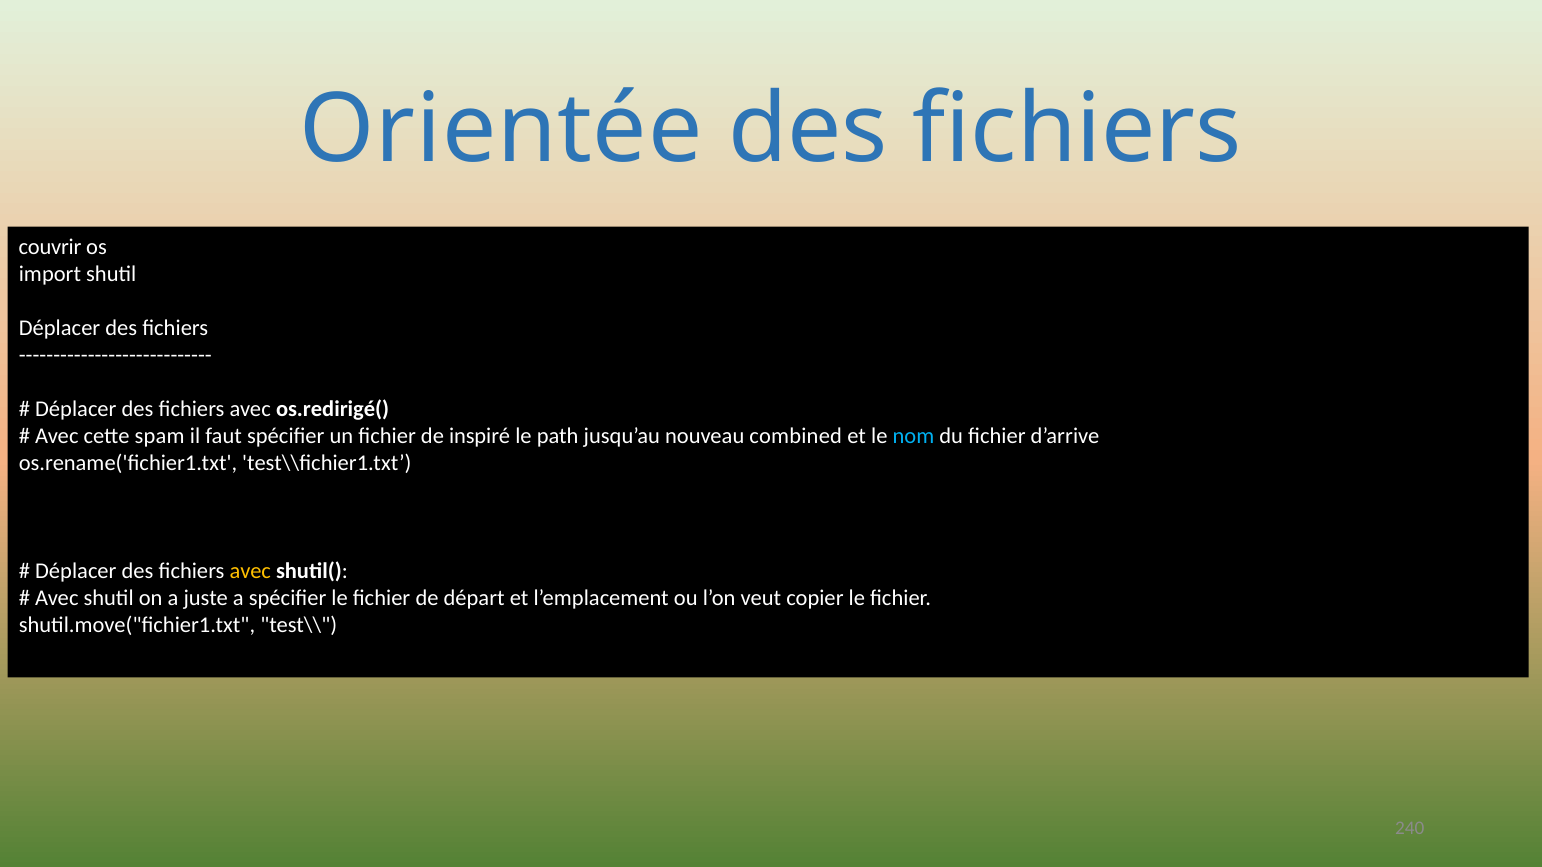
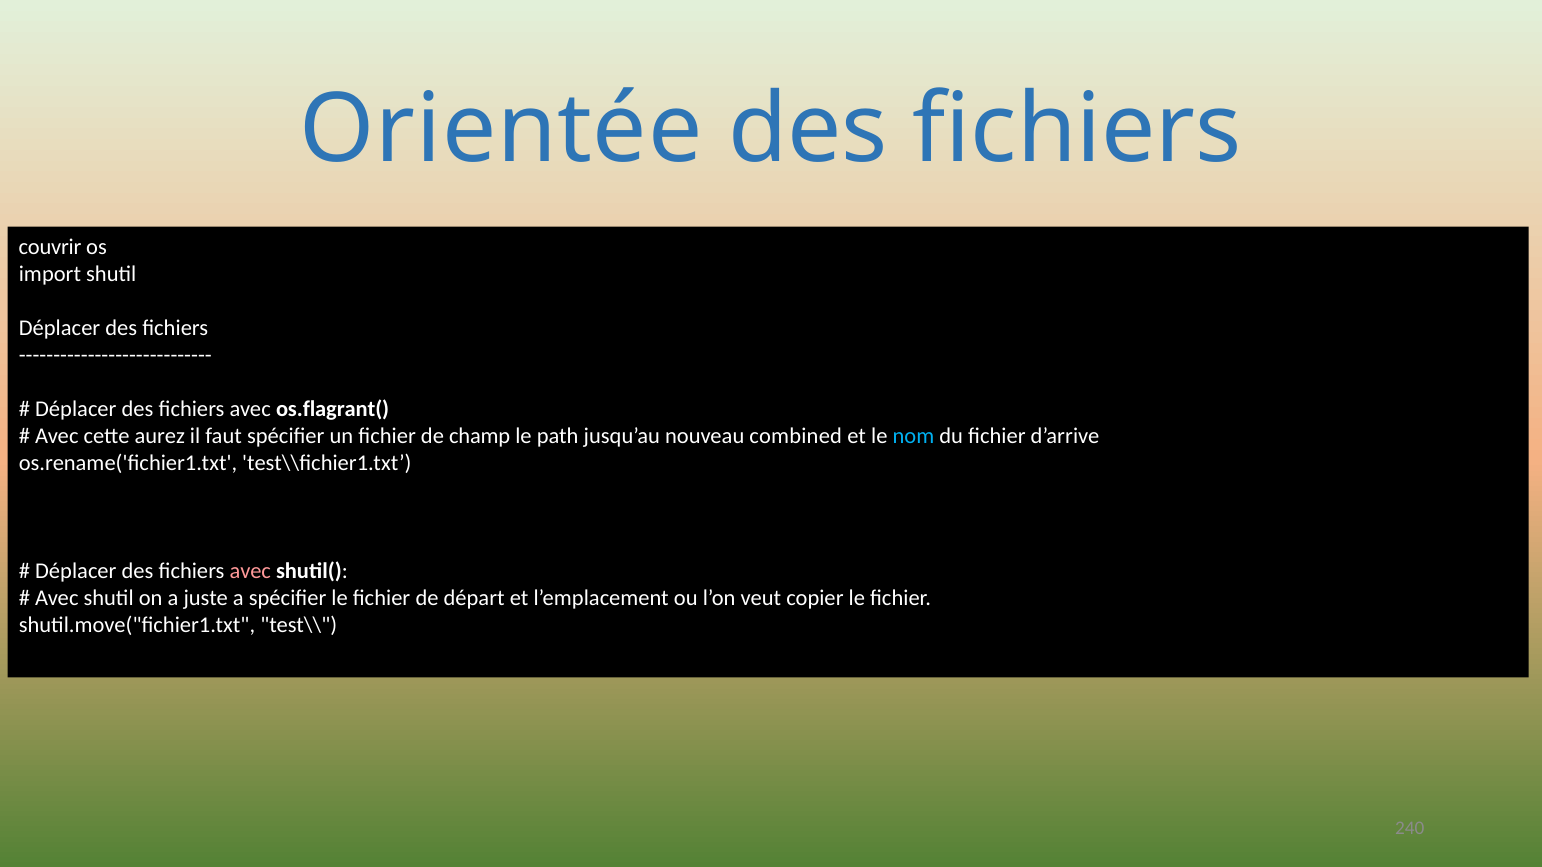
os.redirigé(: os.redirigé( -> os.flagrant( (333, 410)
spam: spam -> aurez (160, 437)
inspiré: inspiré -> champ (480, 437)
avec colour: yellow -> pink (250, 572)
